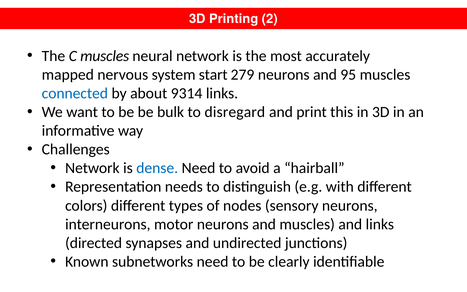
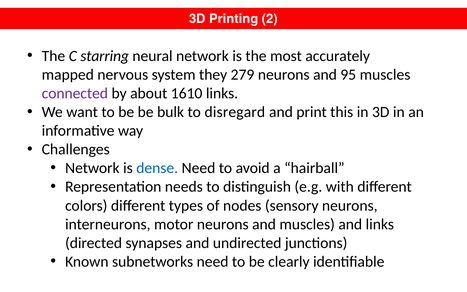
C muscles: muscles -> starring (105, 56)
start: start -> they (213, 75)
connected colour: blue -> purple (75, 93)
9314: 9314 -> 1610 (187, 93)
